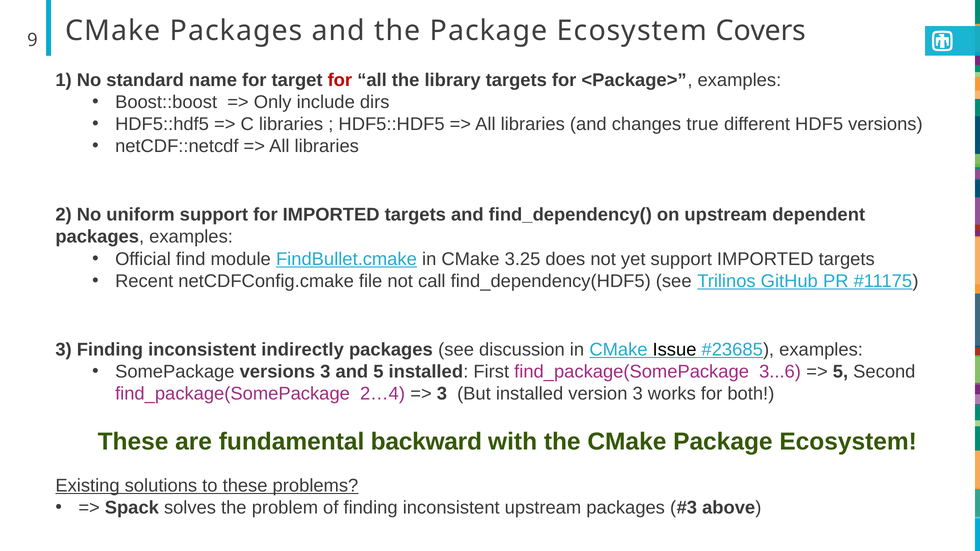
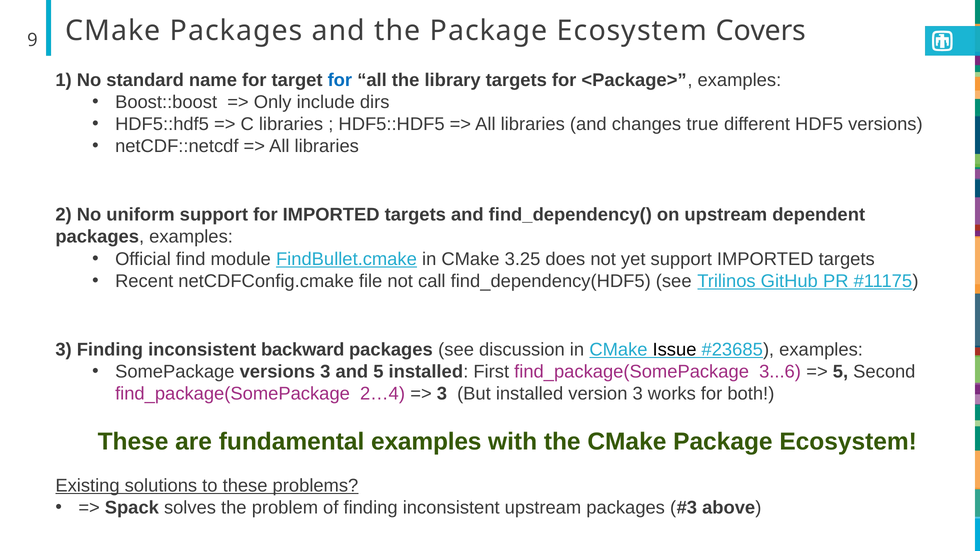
for colour: red -> blue (340, 80)
indirectly: indirectly -> backward (303, 350)
fundamental backward: backward -> examples (426, 442)
